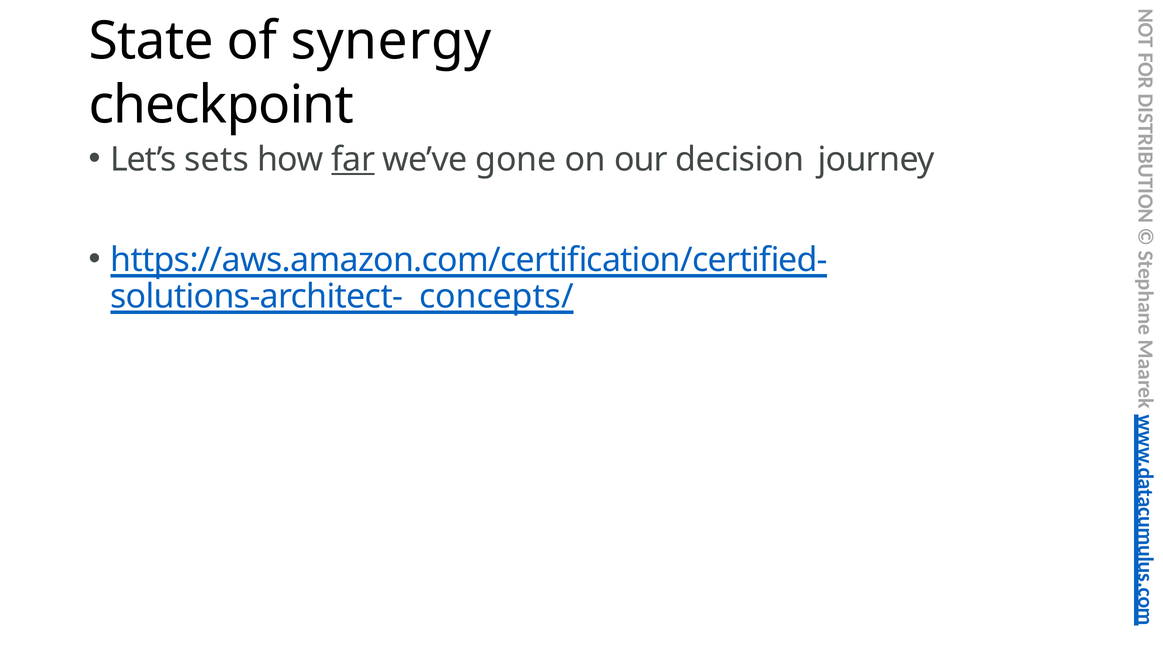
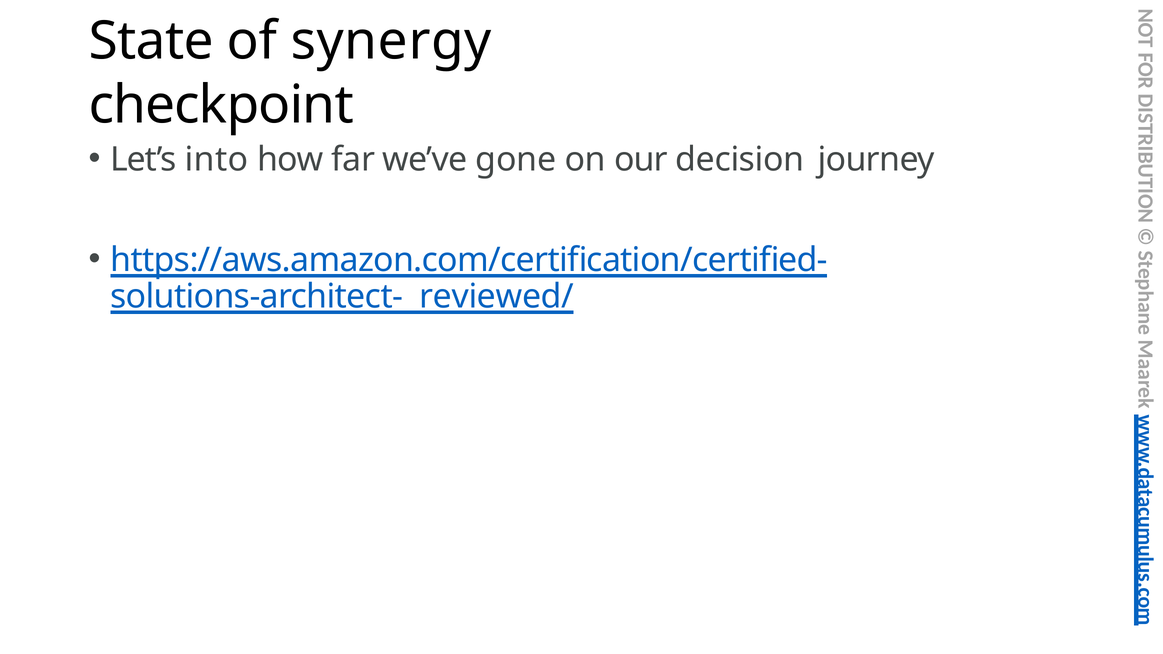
sets: sets -> into (217, 159)
far underline: present -> none (353, 159)
concepts/: concepts/ -> reviewed/ (497, 297)
